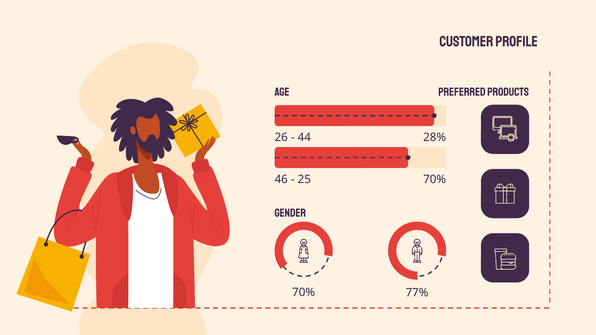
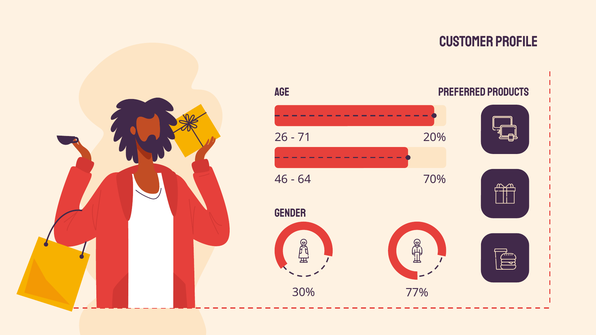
44: 44 -> 71 (304, 137)
28%: 28% -> 20% (435, 137)
25: 25 -> 64 (304, 179)
70%: 70% -> 30% (304, 293)
